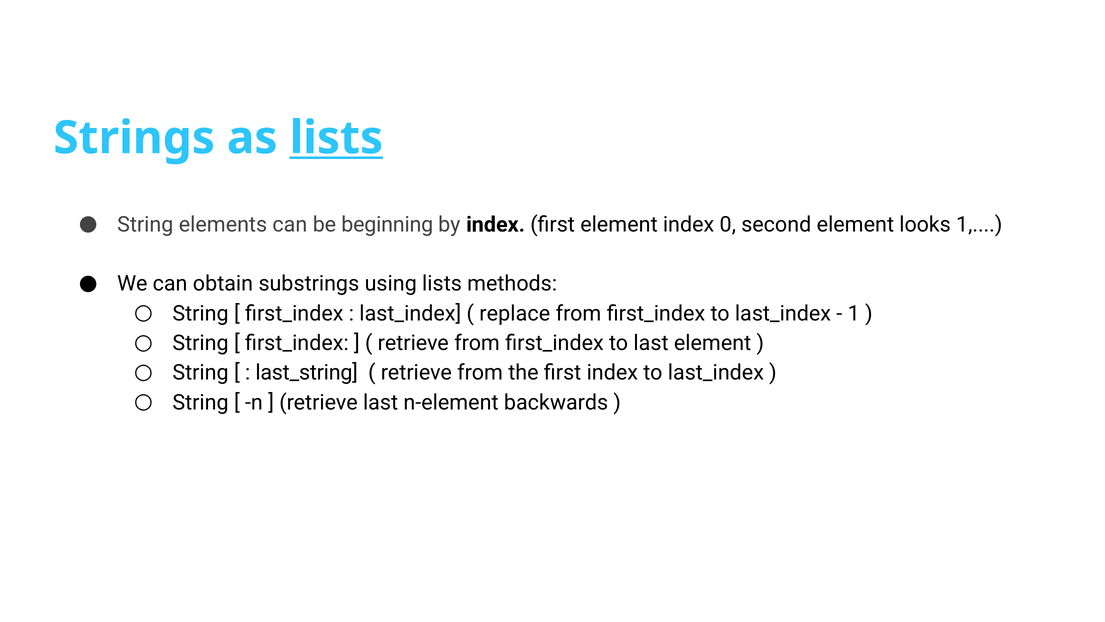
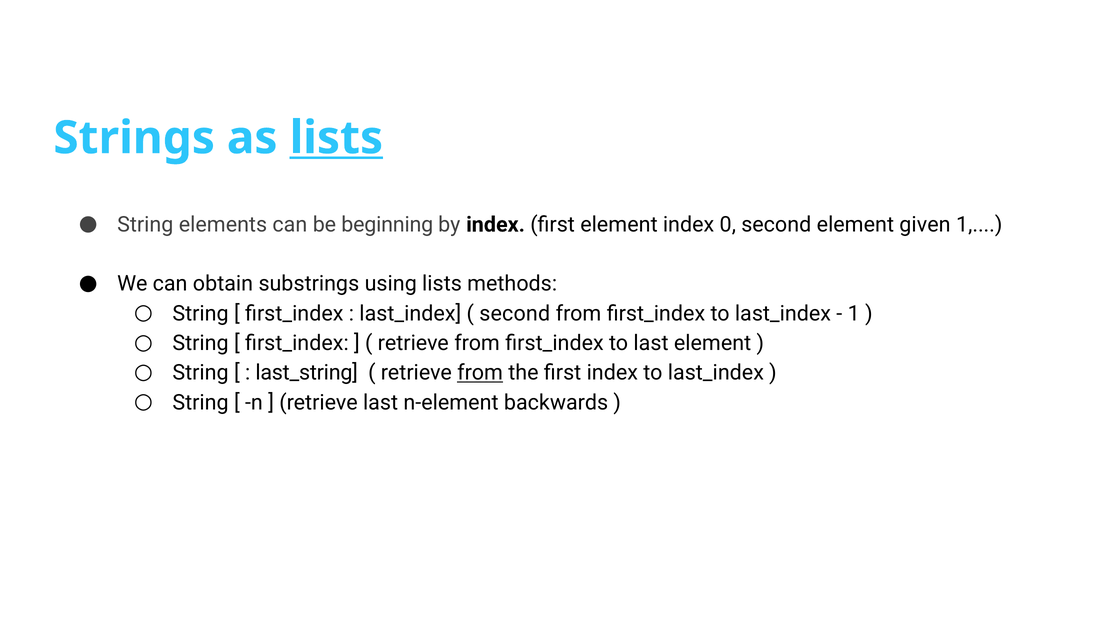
looks: looks -> given (925, 224)
replace: replace -> second (515, 313)
from underline: none -> present (480, 373)
